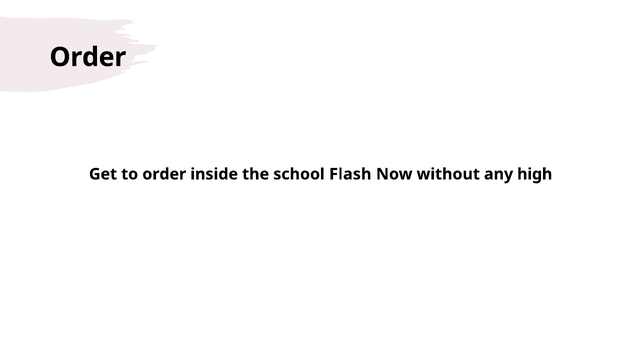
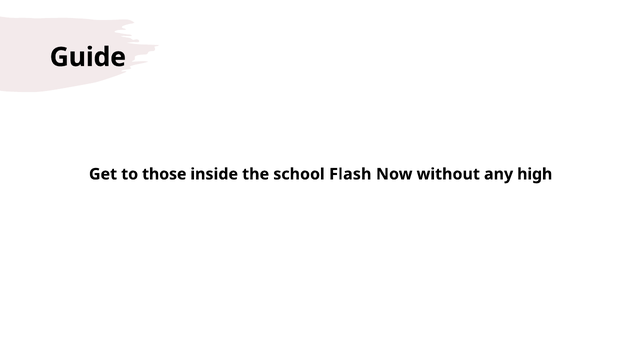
Order: Order -> Guide (88, 57)
to order: order -> those (164, 174)
